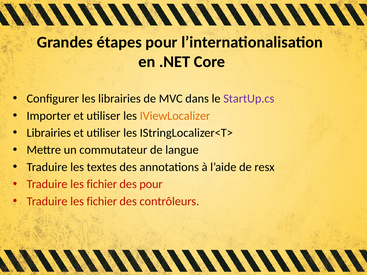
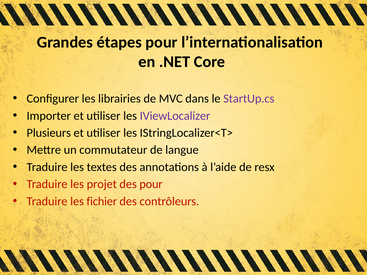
IViewLocalizer colour: orange -> purple (175, 116)
Librairies: Librairies -> Plusieurs (49, 133)
fichier: fichier -> projet (102, 184)
